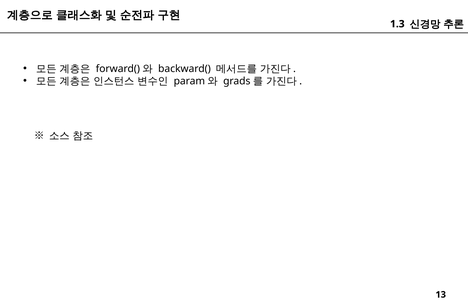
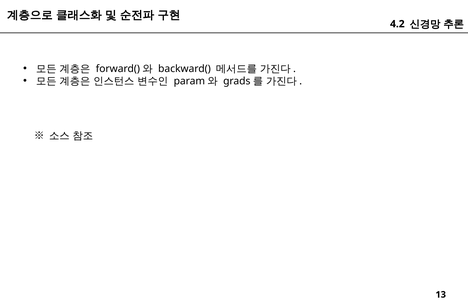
1.3: 1.3 -> 4.2 (397, 24)
